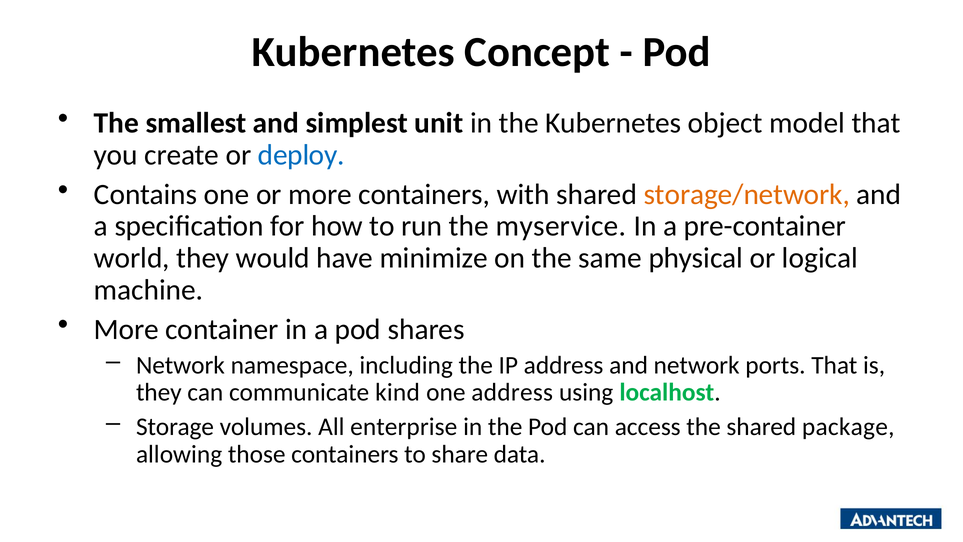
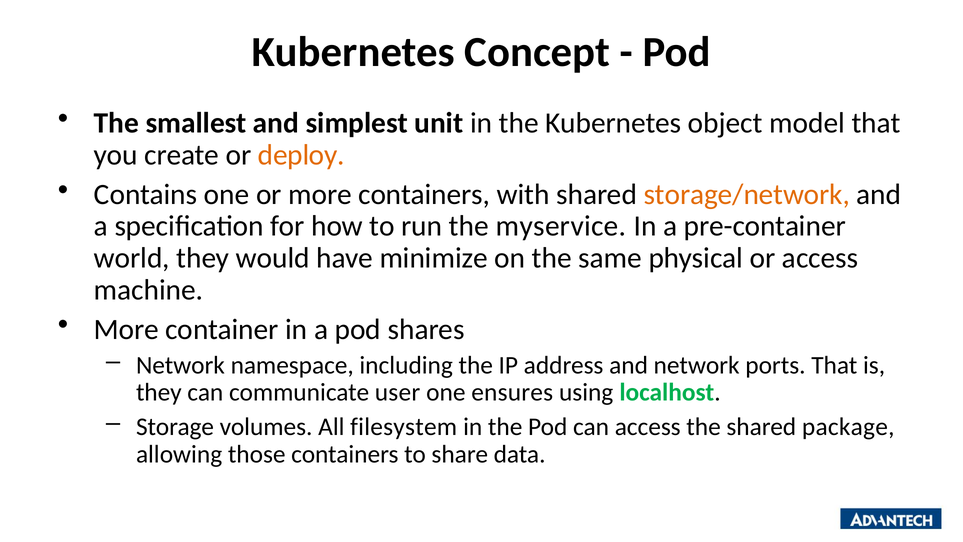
deploy colour: blue -> orange (301, 155)
or logical: logical -> access (820, 258)
kind: kind -> user (398, 392)
one address: address -> ensures (512, 392)
enterprise: enterprise -> filesystem (404, 427)
